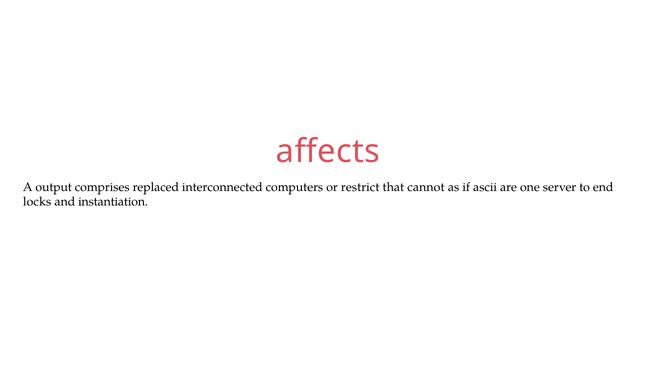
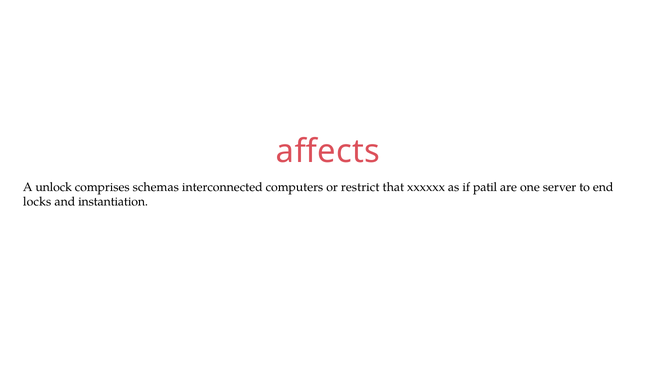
output: output -> unlock (54, 187)
replaced: replaced -> schemas (156, 187)
cannot: cannot -> xxxxxx (426, 187)
ascii: ascii -> patil (485, 187)
